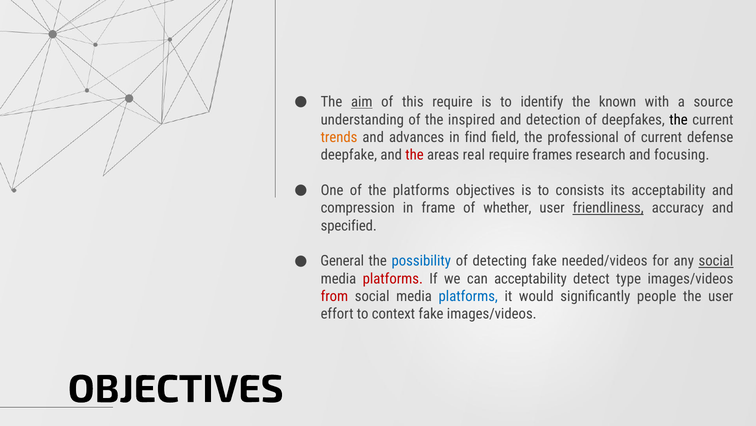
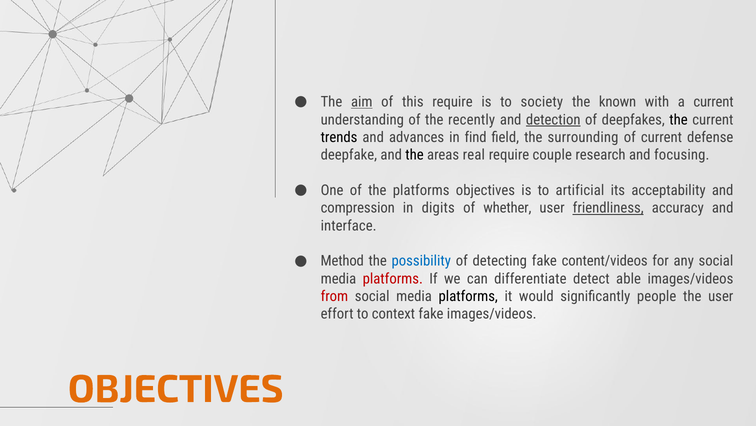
identify: identify -> society (542, 102)
a source: source -> current (714, 102)
inspired: inspired -> recently (472, 119)
detection underline: none -> present (553, 119)
trends colour: orange -> black (339, 137)
professional: professional -> surrounding (583, 137)
the colour: red -> black (415, 155)
frames: frames -> couple (552, 155)
consists: consists -> artificial (580, 190)
frame: frame -> digits (438, 208)
specified: specified -> interface (349, 225)
General: General -> Method (342, 261)
needed/videos: needed/videos -> content/videos (605, 261)
social underline: present -> none (716, 261)
can acceptability: acceptability -> differentiate (530, 278)
type: type -> able (629, 278)
platforms colour: blue -> black (468, 296)
OBJECTIVES colour: black -> orange (176, 389)
